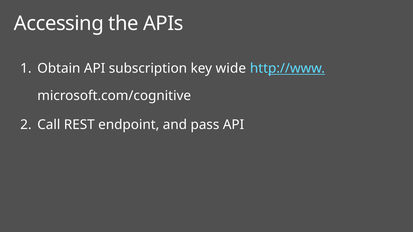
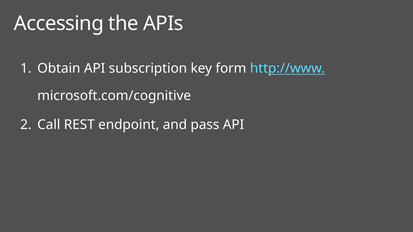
wide: wide -> form (231, 68)
